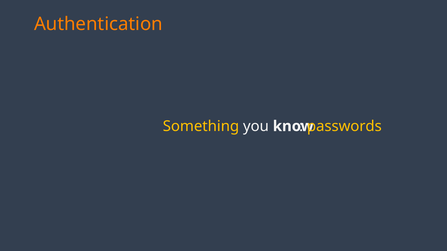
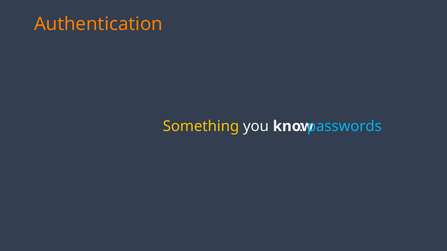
passwords colour: yellow -> light blue (344, 126)
